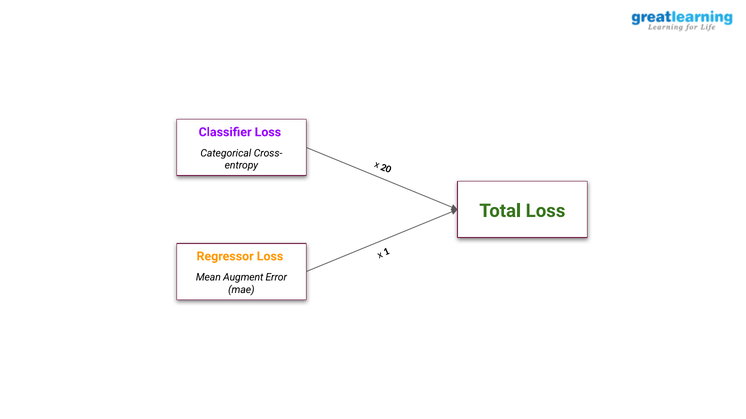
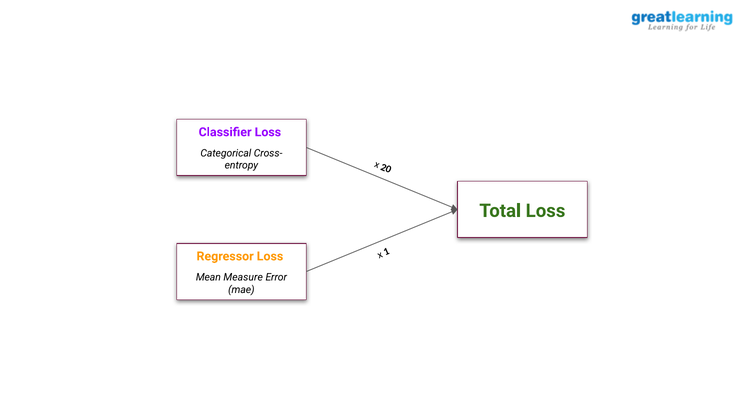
Augment: Augment -> Measure (243, 278)
